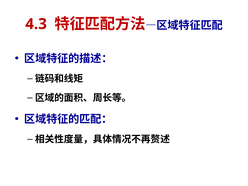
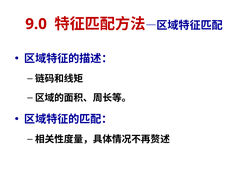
4.3: 4.3 -> 9.0 (36, 24)
